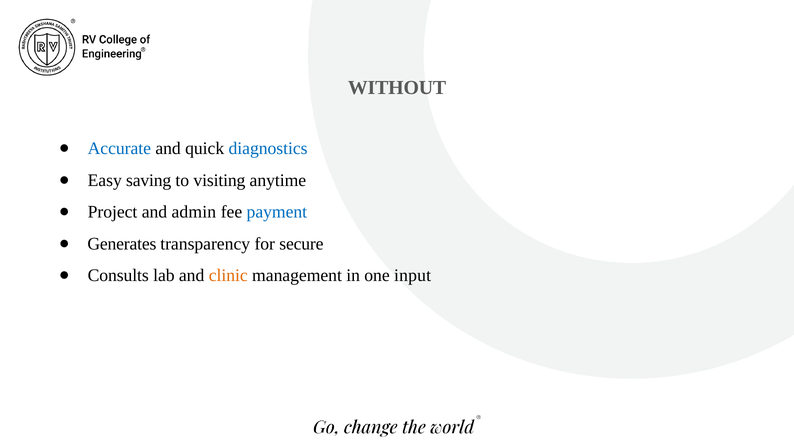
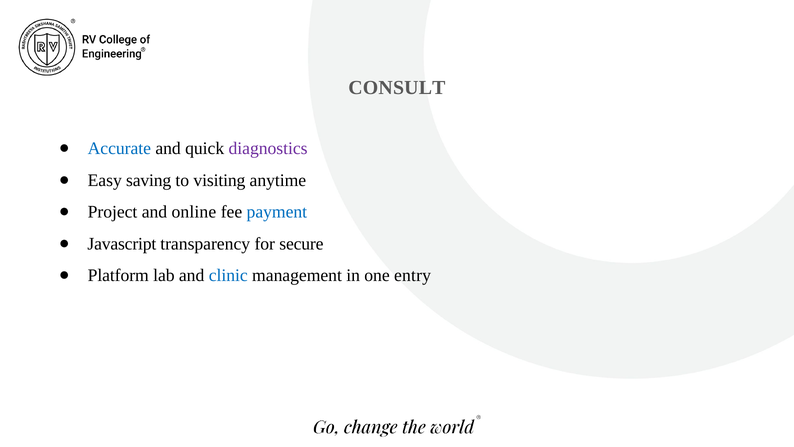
WITHOUT: WITHOUT -> CONSULT (397, 87)
diagnostics colour: blue -> purple (268, 149)
admin: admin -> online (194, 212)
Generates: Generates -> Javascript (122, 244)
Consults: Consults -> Platform (118, 275)
clinic colour: orange -> blue (228, 275)
input: input -> entry (413, 275)
